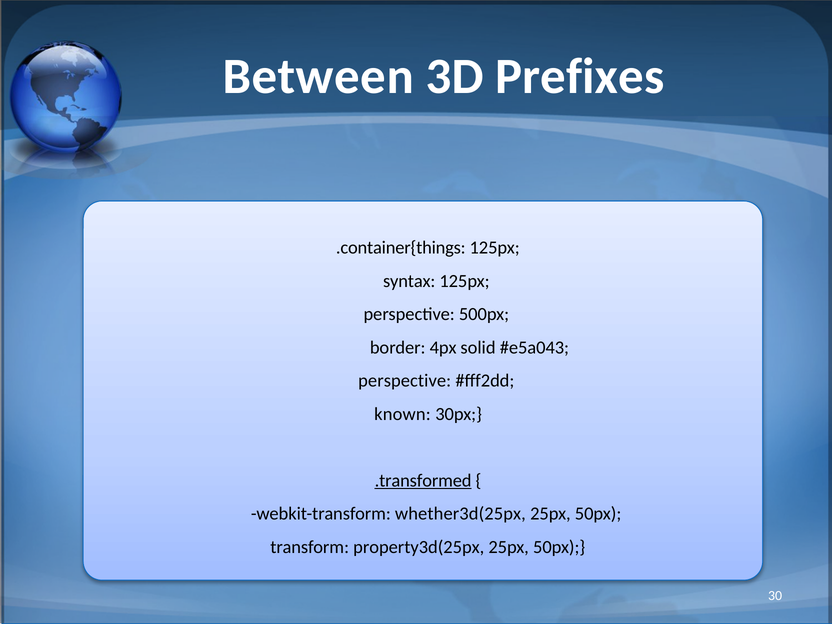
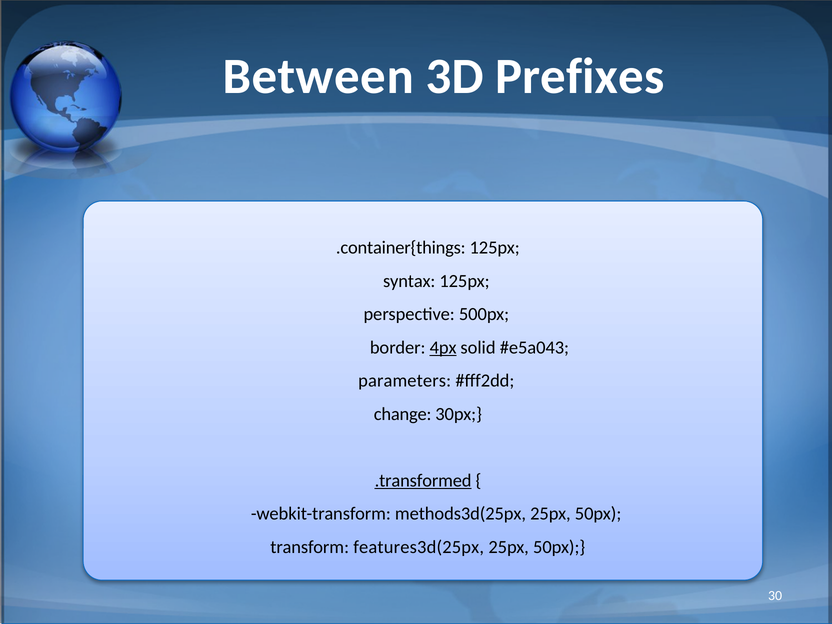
4px underline: none -> present (443, 348)
perspective: perspective -> parameters (405, 381)
known: known -> change (403, 414)
whether3d(25px: whether3d(25px -> methods3d(25px (461, 514)
property3d(25px: property3d(25px -> features3d(25px (419, 547)
